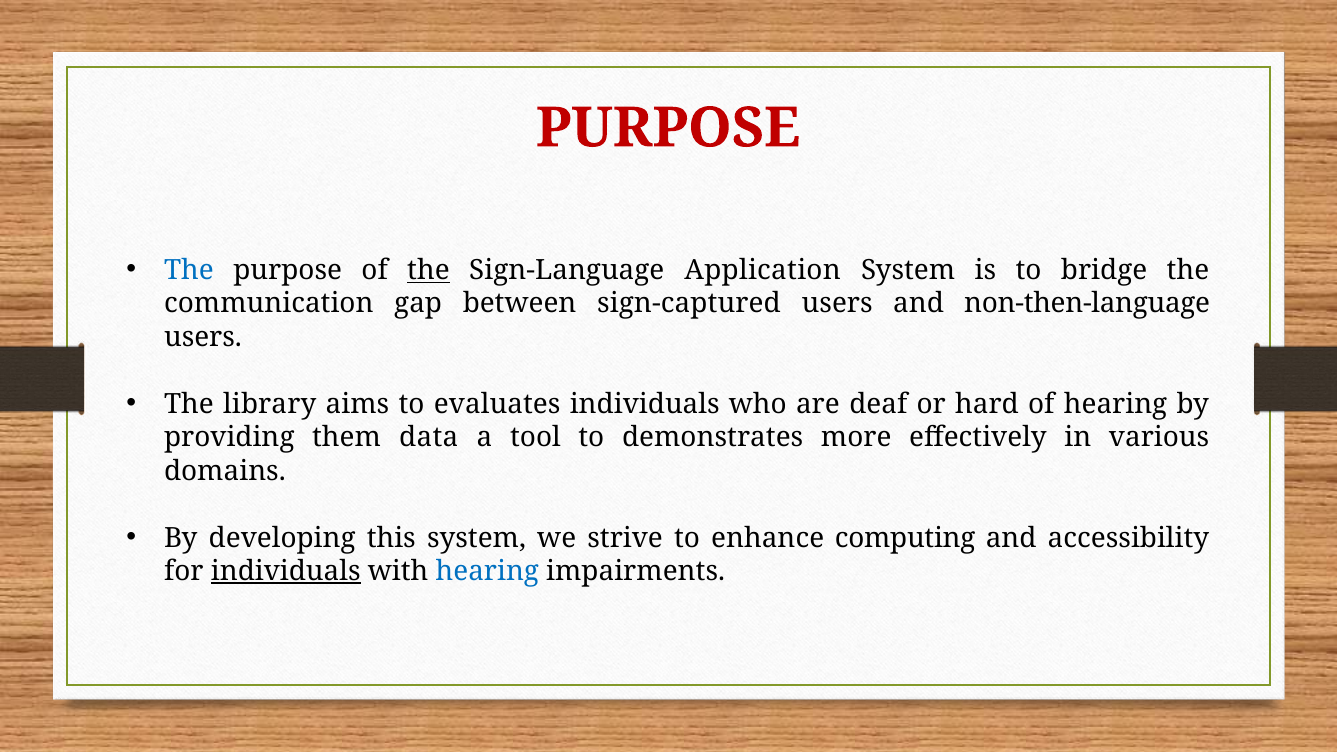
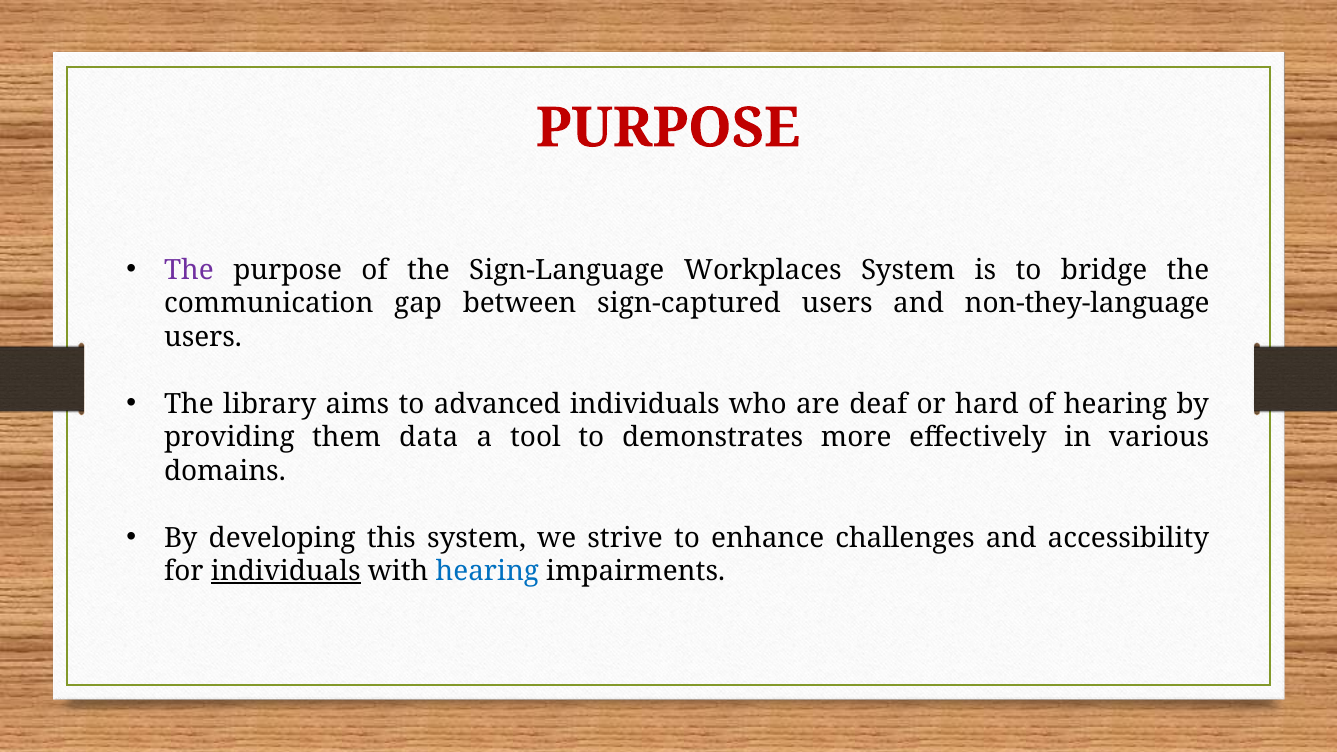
The colour: blue -> purple (189, 270)
the underline: present -> none (428, 270)
Application: Application -> Workplaces (763, 270)
non-then-language: non-then-language -> non-they-language (1087, 304)
evaluates: evaluates -> advanced (497, 404)
computing: computing -> challenges (905, 538)
